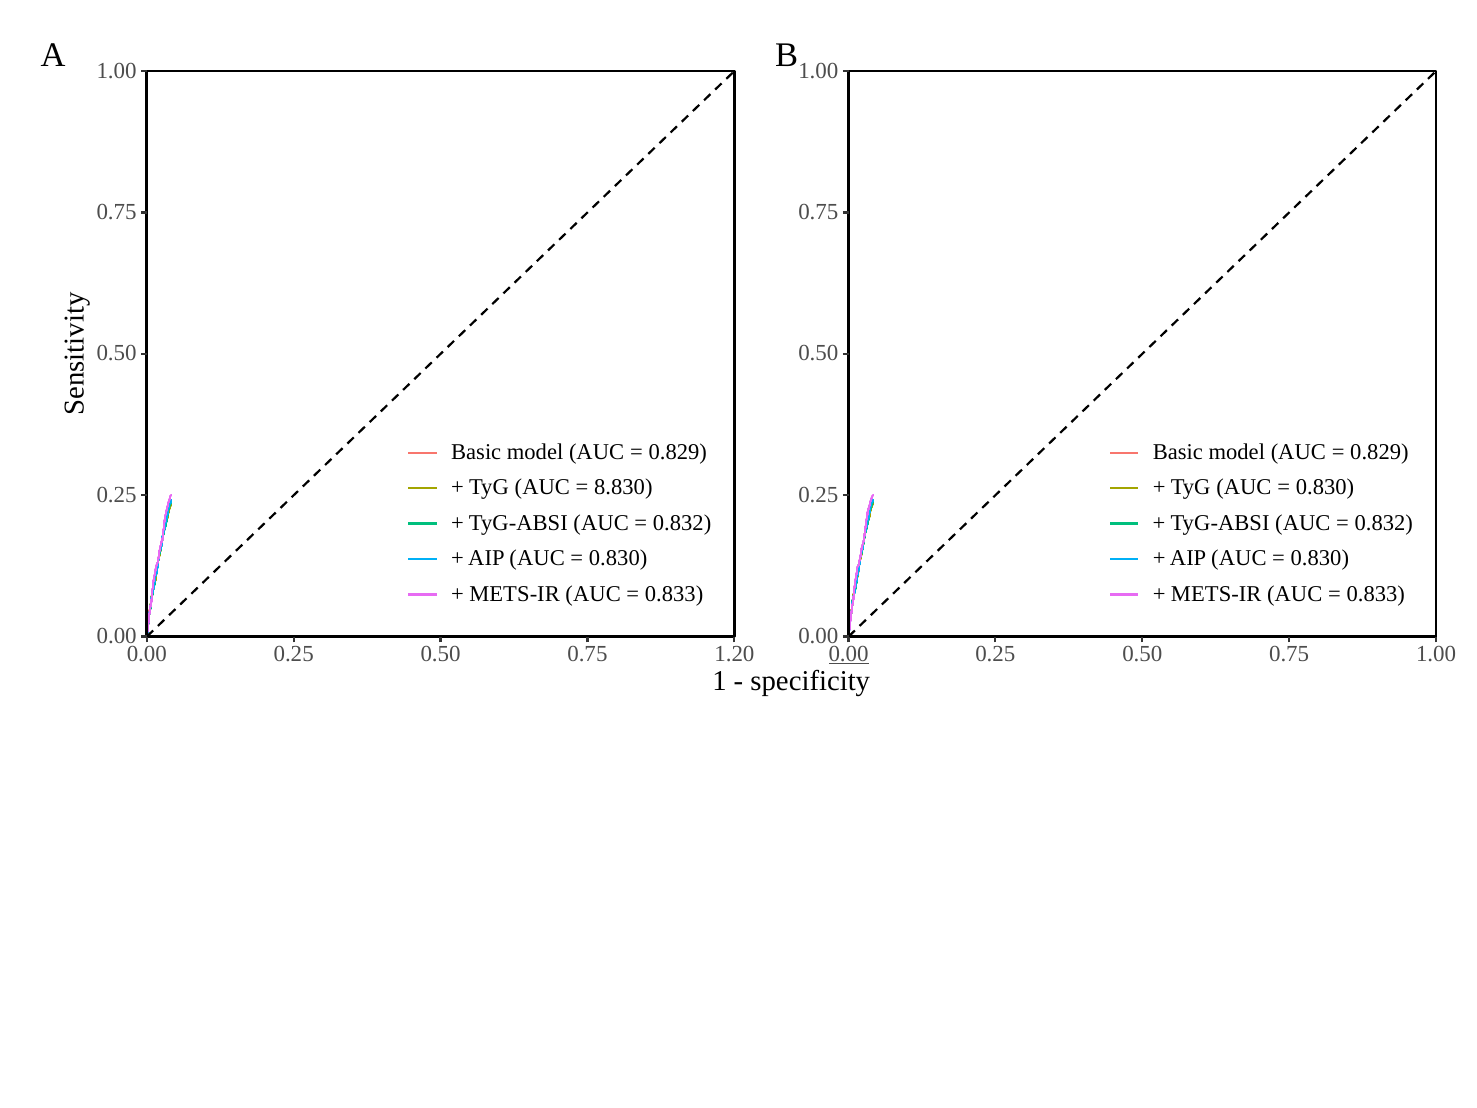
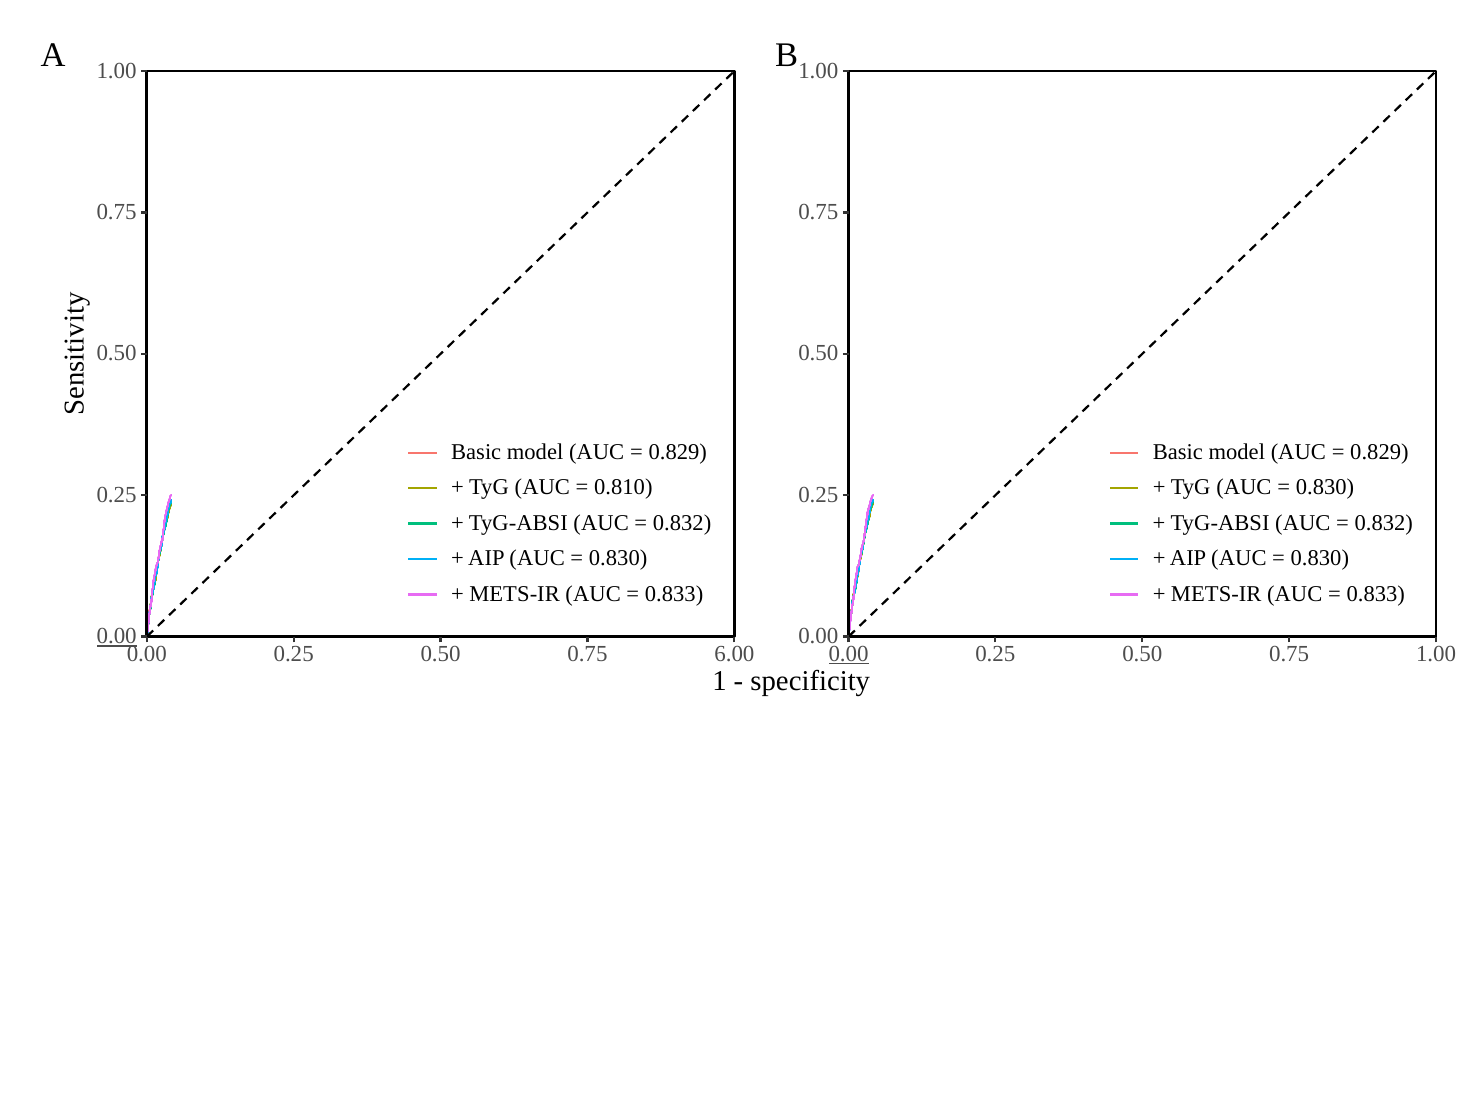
8.830: 8.830 -> 0.810 (623, 487)
0.00 underline: none -> present (117, 636)
1.20: 1.20 -> 6.00 (734, 654)
